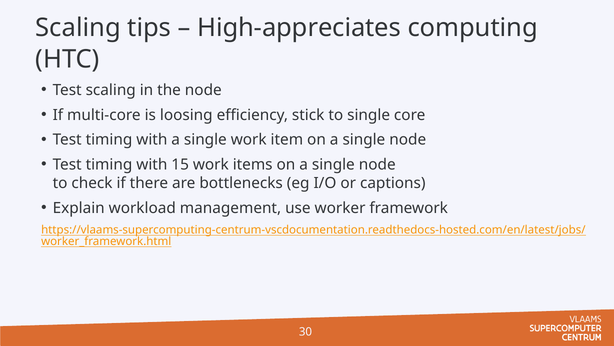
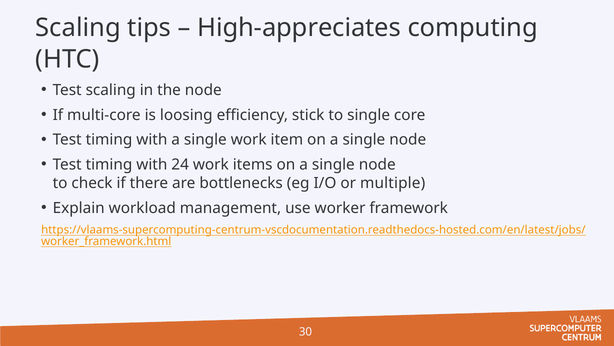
15: 15 -> 24 (180, 164)
captions: captions -> multiple (393, 183)
